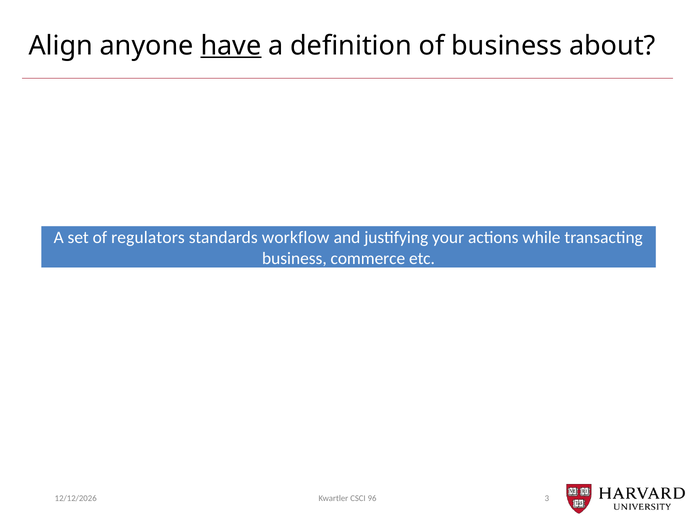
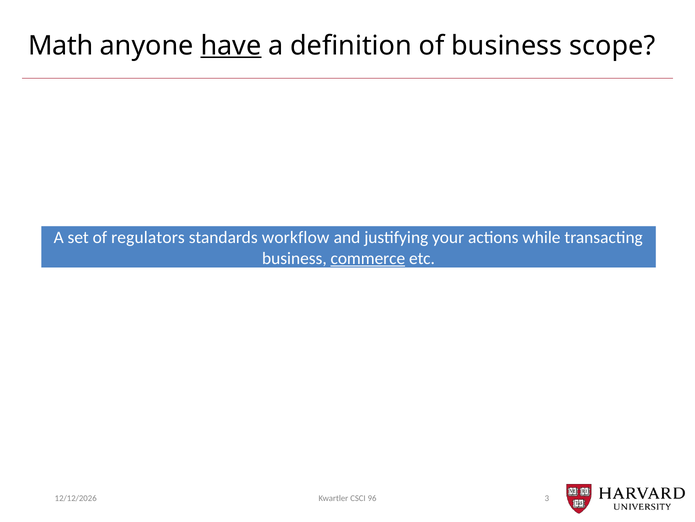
Align: Align -> Math (61, 46)
about: about -> scope (612, 46)
commerce underline: none -> present (368, 258)
